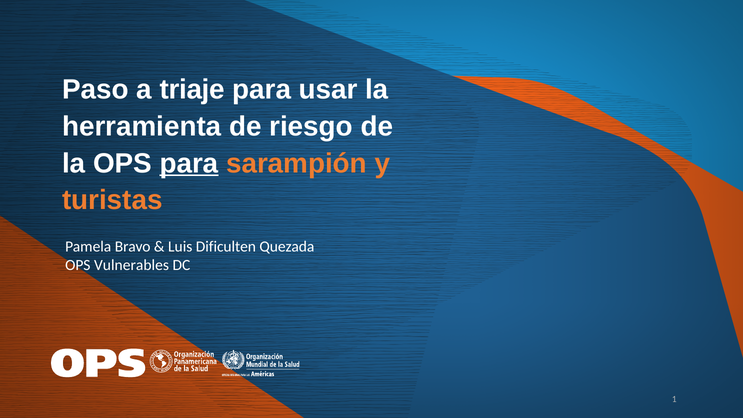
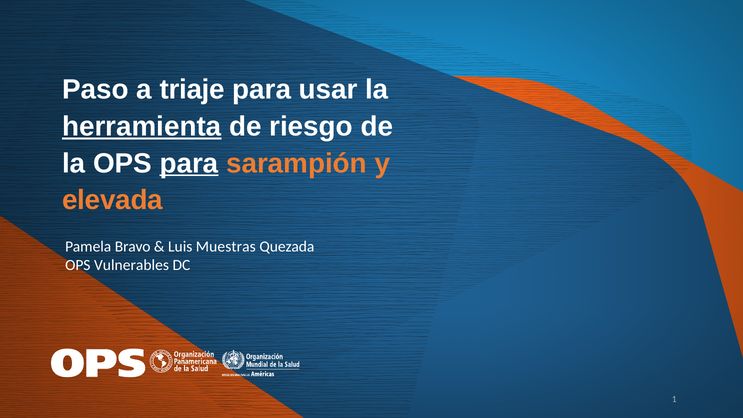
herramienta underline: none -> present (142, 127)
turistas: turistas -> elevada (112, 200)
Dificulten: Dificulten -> Muestras (226, 246)
